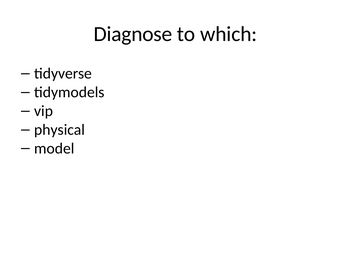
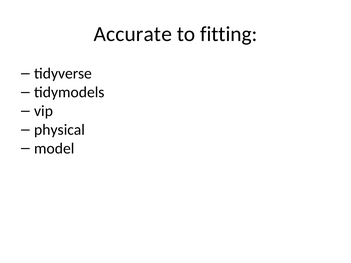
Diagnose: Diagnose -> Accurate (133, 34)
which: which -> fitting (229, 34)
